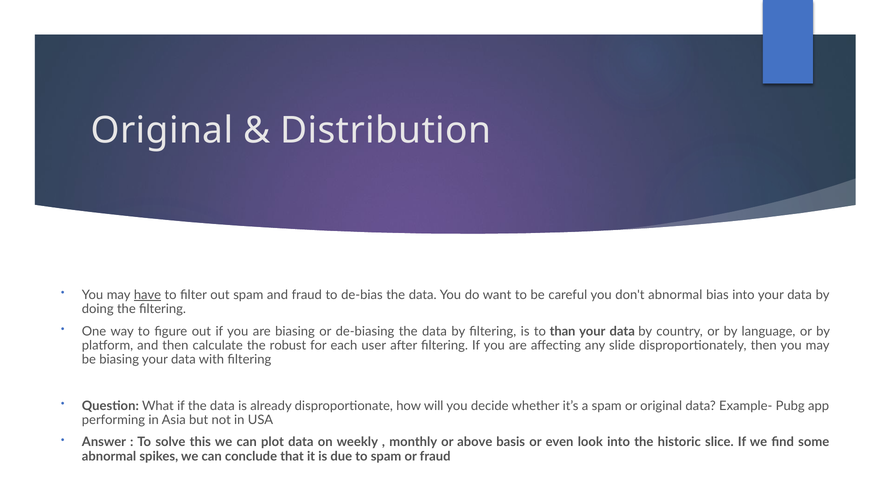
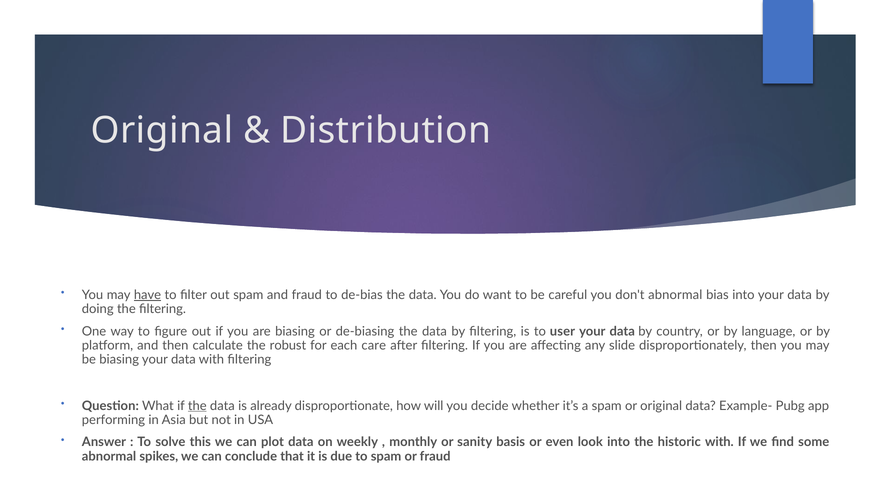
than: than -> user (562, 331)
user: user -> care (374, 346)
the underline: none -> present (197, 406)
above: above -> sanity (475, 442)
historic slice: slice -> with (719, 442)
